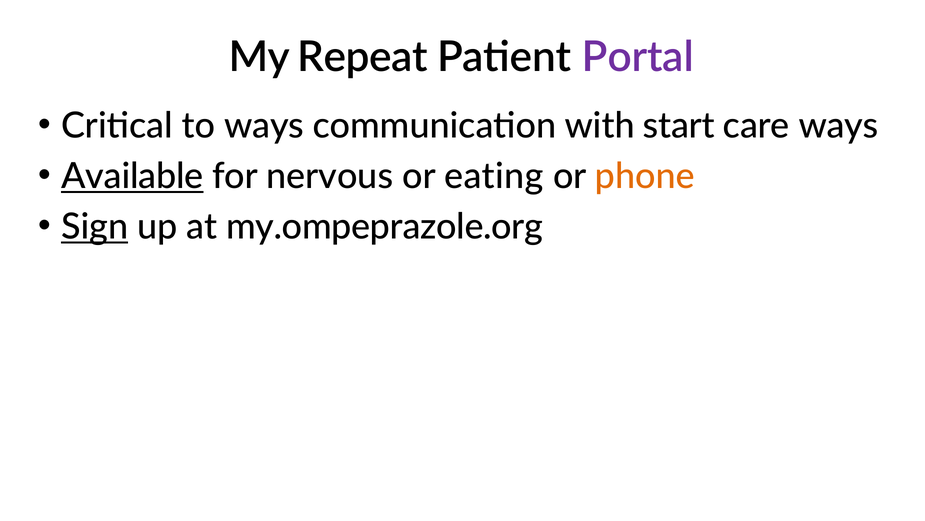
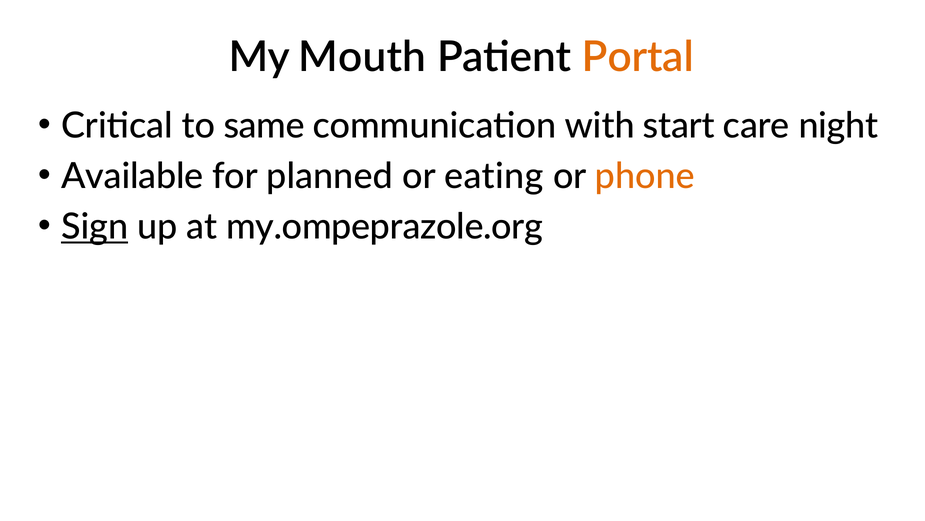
Repeat: Repeat -> Mouth (362, 57)
Portal colour: purple -> orange (638, 57)
to ways: ways -> same (264, 126)
care ways: ways -> night (838, 126)
Available underline: present -> none (132, 176)
nervous: nervous -> planned (330, 176)
